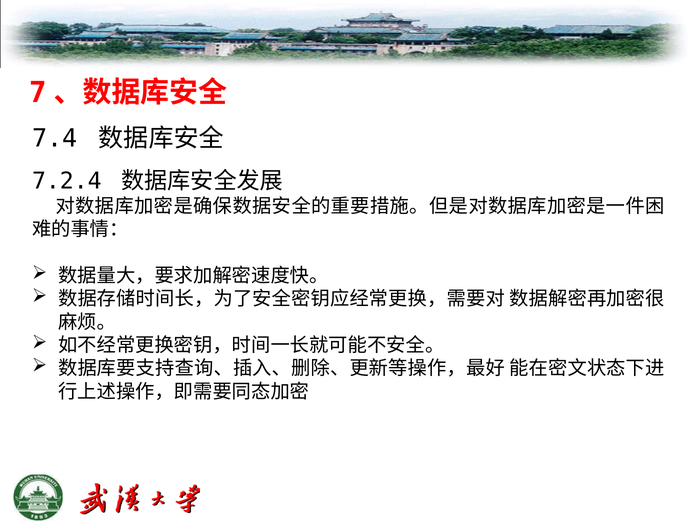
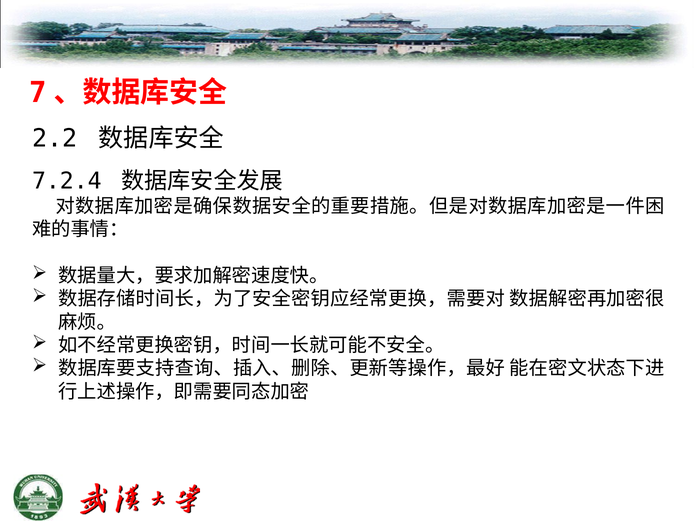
7.4: 7.4 -> 2.2 (55, 138)
